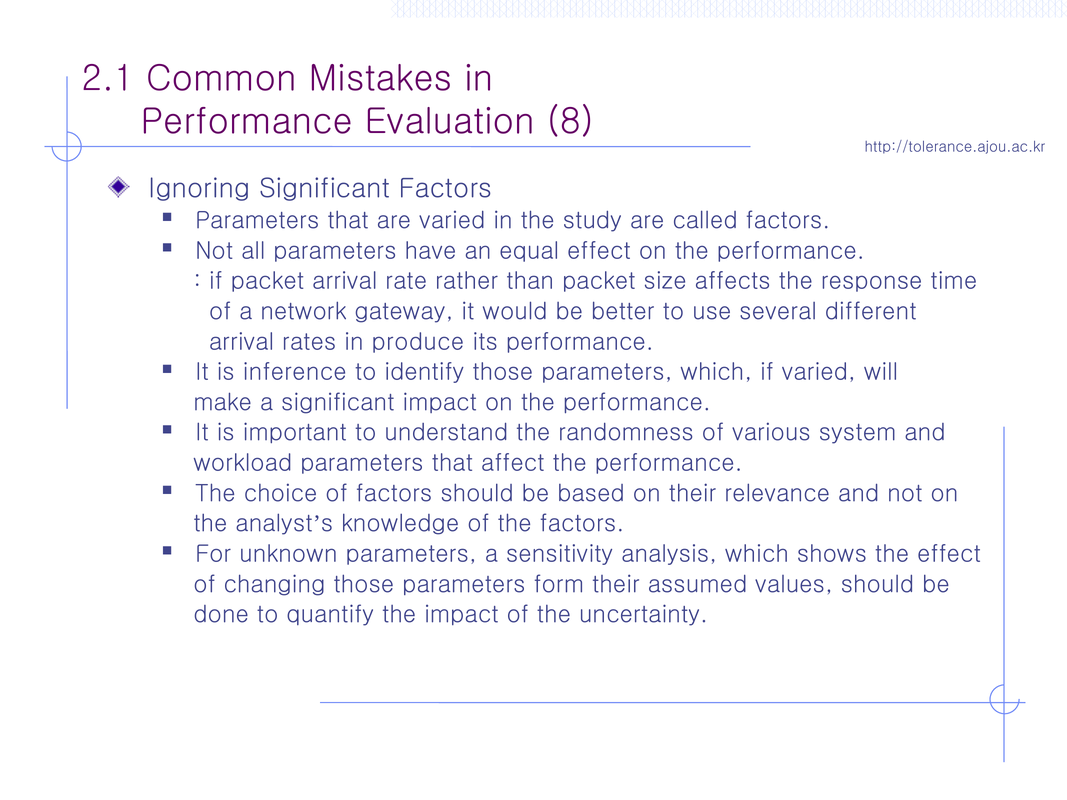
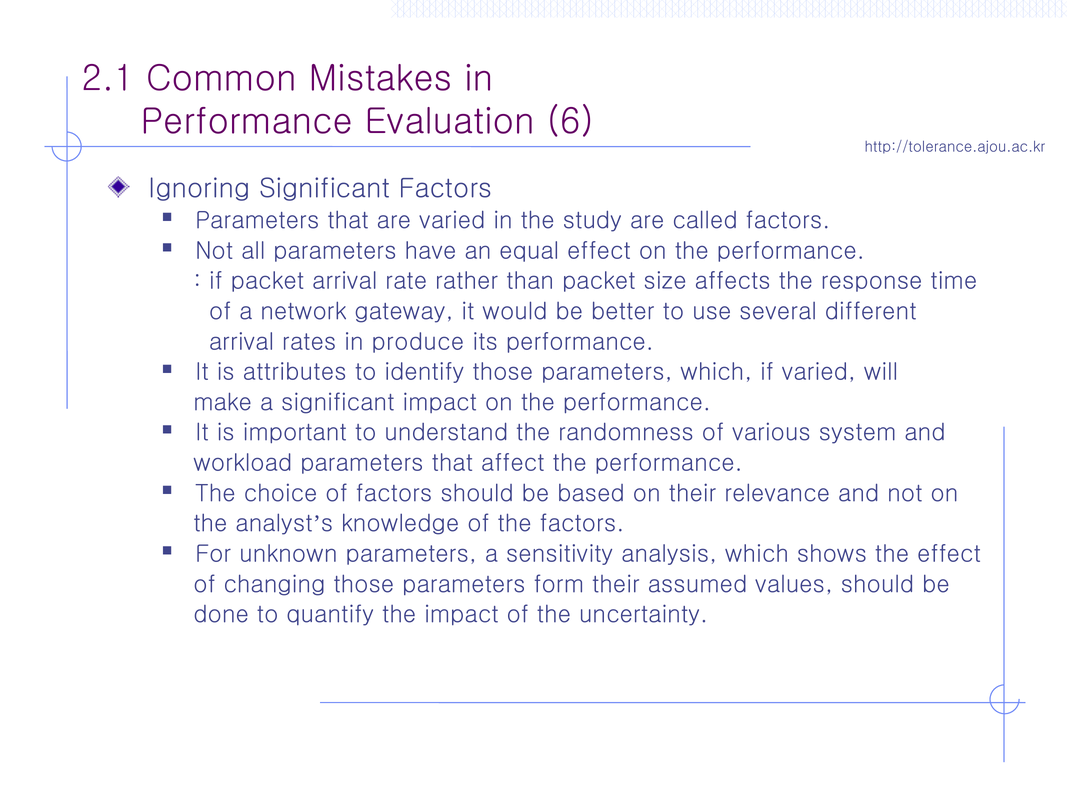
8: 8 -> 6 (570, 121)
inference: inference -> attributes (295, 372)
